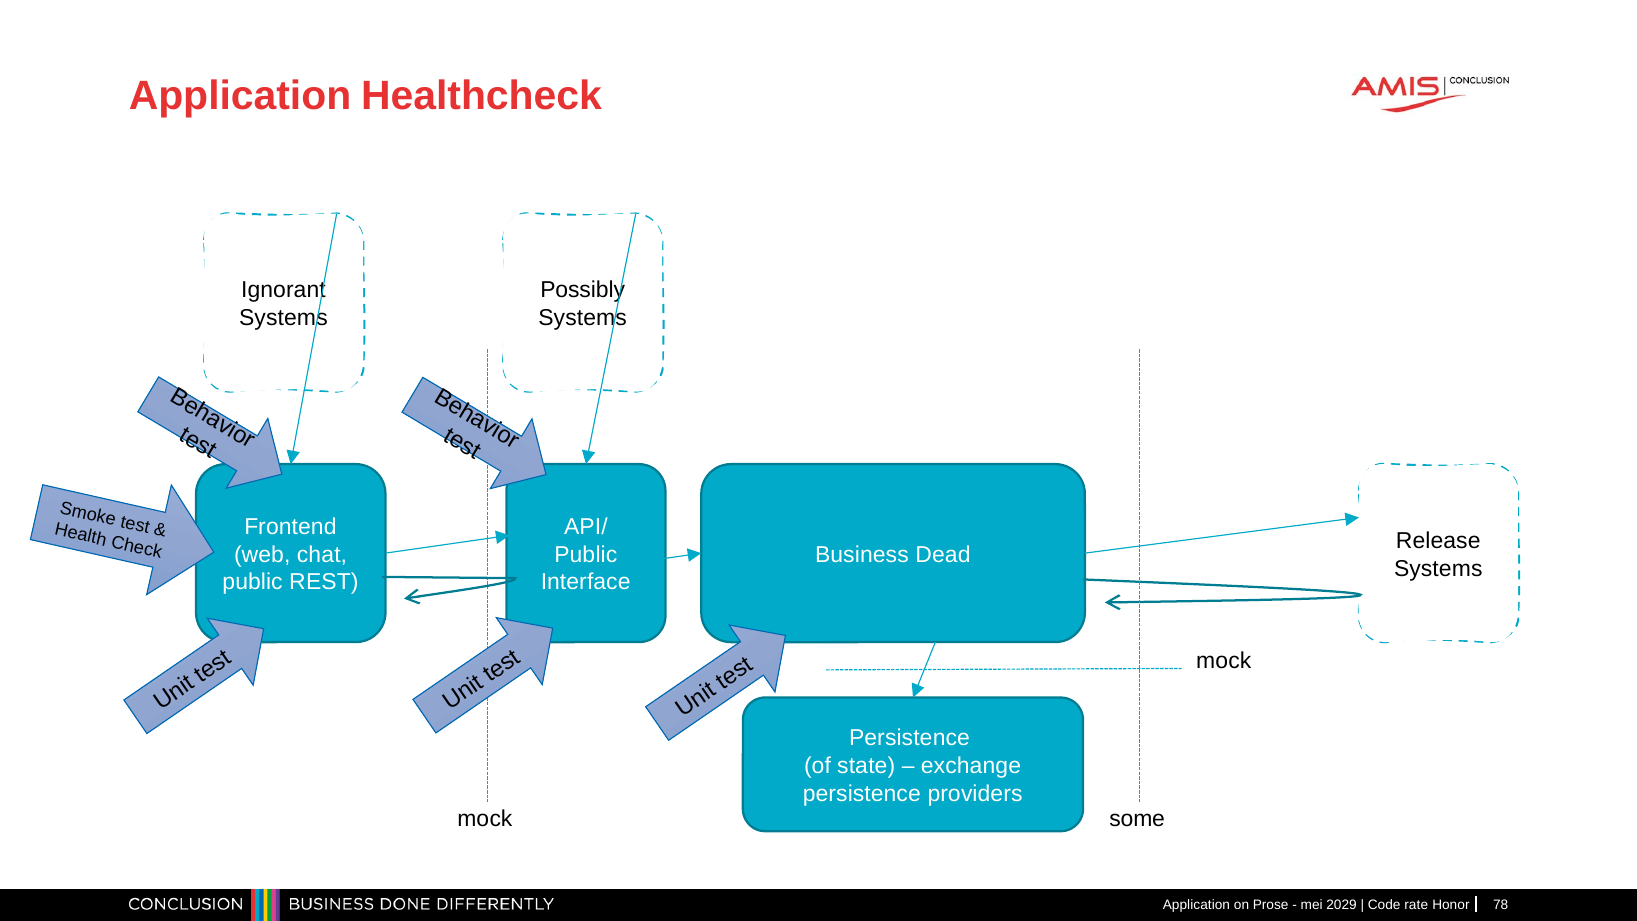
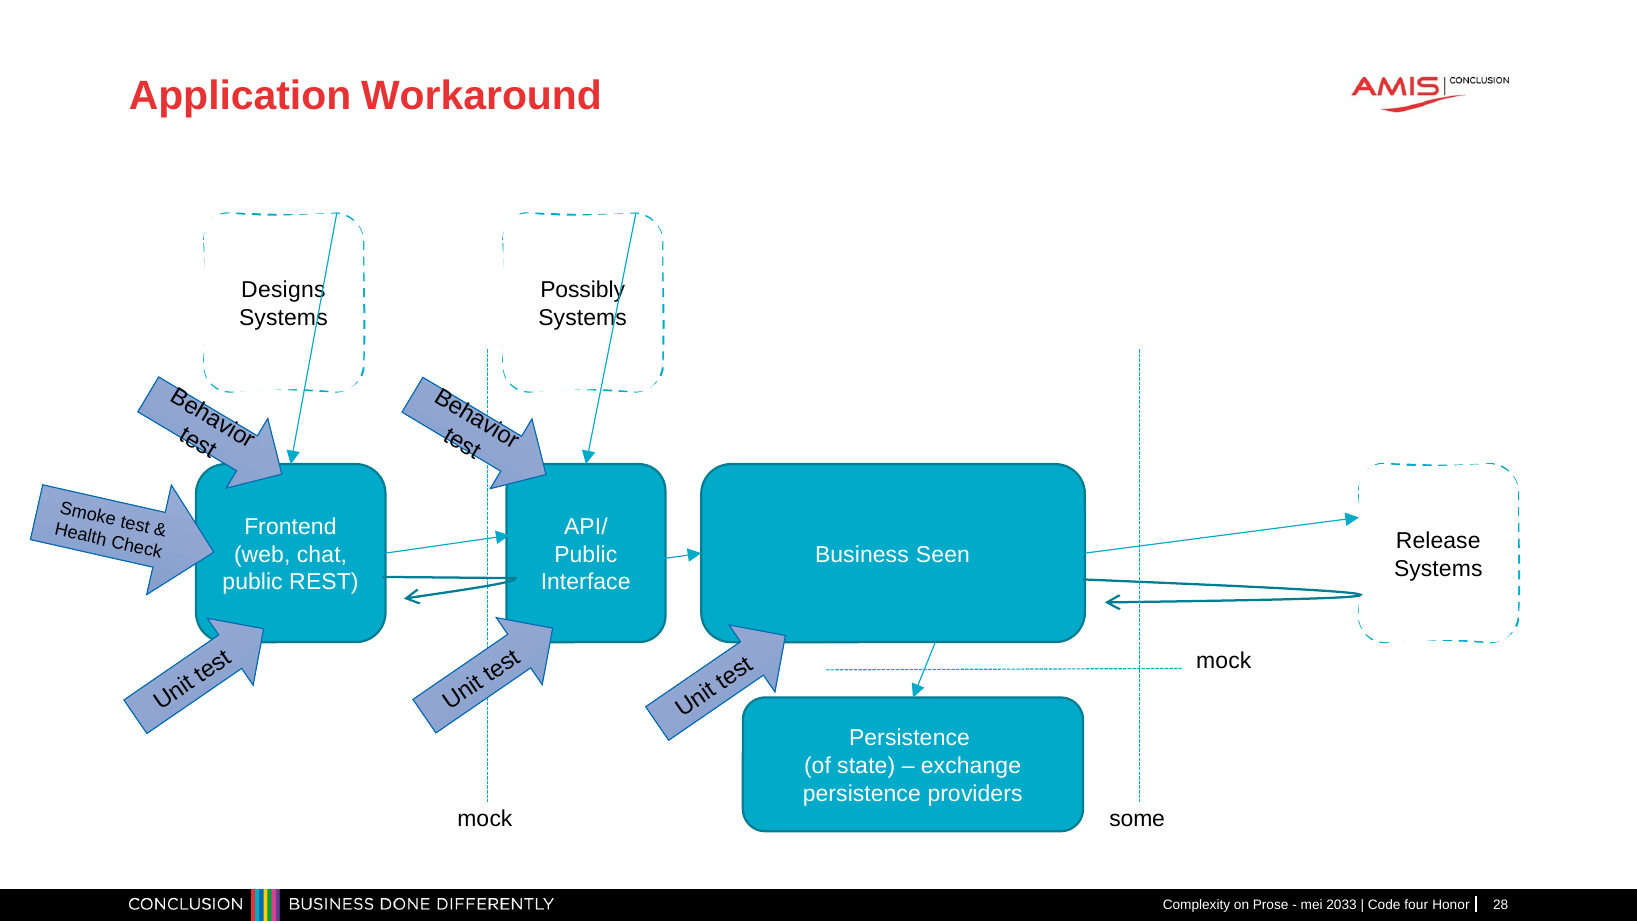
Healthcheck: Healthcheck -> Workaround (481, 96)
Ignorant: Ignorant -> Designs (283, 290)
Dead: Dead -> Seen (943, 555)
Application: Application -> Complexity (1196, 905)
2029: 2029 -> 2033 (1342, 905)
rate: rate -> four (1416, 905)
78: 78 -> 28 (1501, 905)
